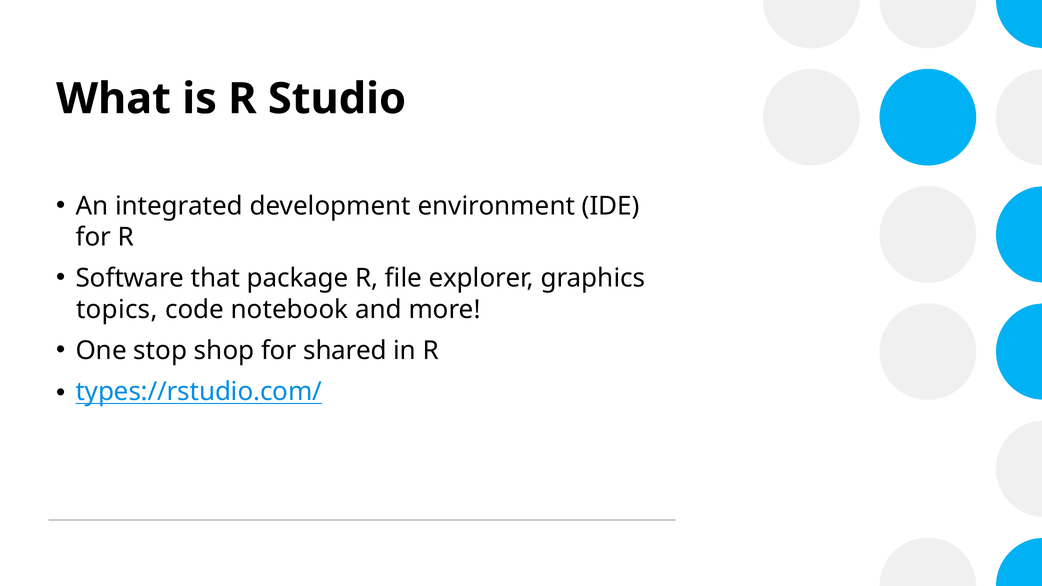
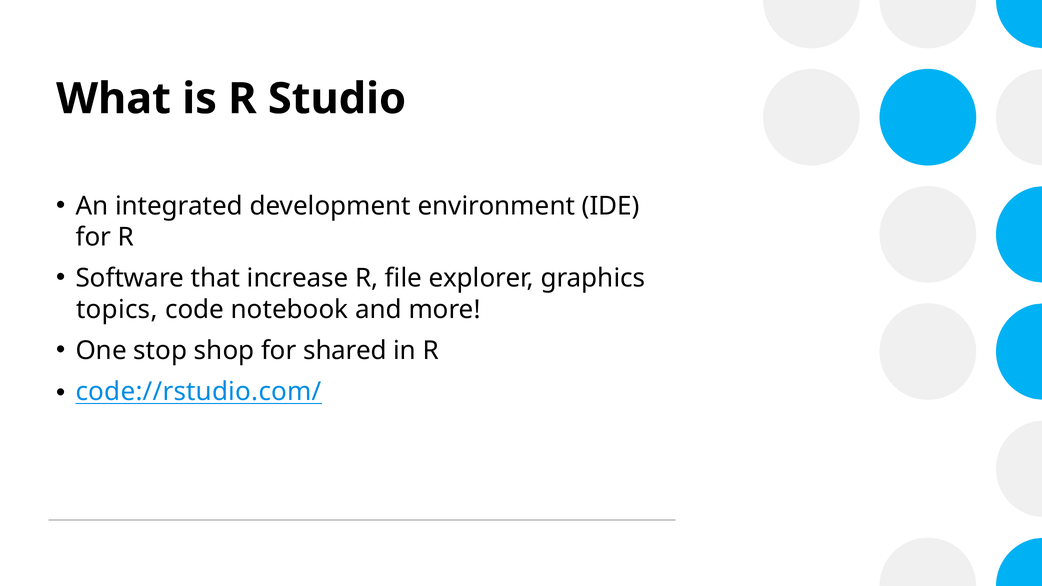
package: package -> increase (298, 278)
types://rstudio.com/: types://rstudio.com/ -> code://rstudio.com/ (199, 392)
